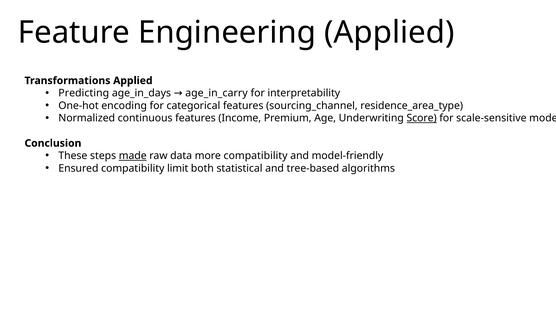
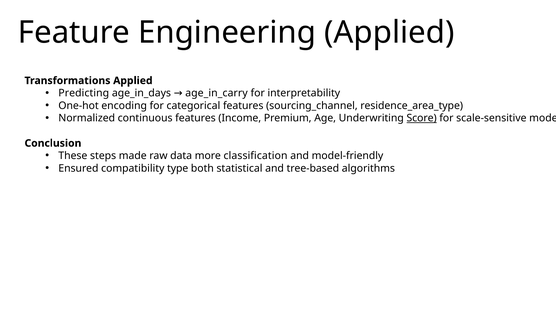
made underline: present -> none (133, 156)
more compatibility: compatibility -> classification (256, 156)
limit: limit -> type (178, 168)
